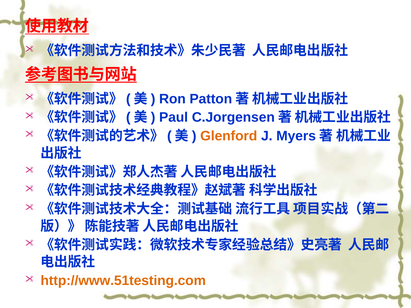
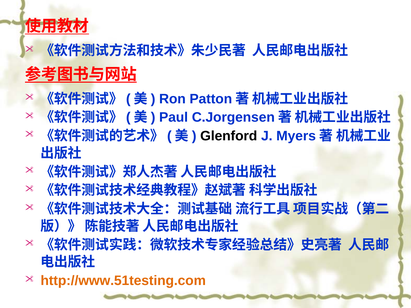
Glenford colour: orange -> black (229, 136)
